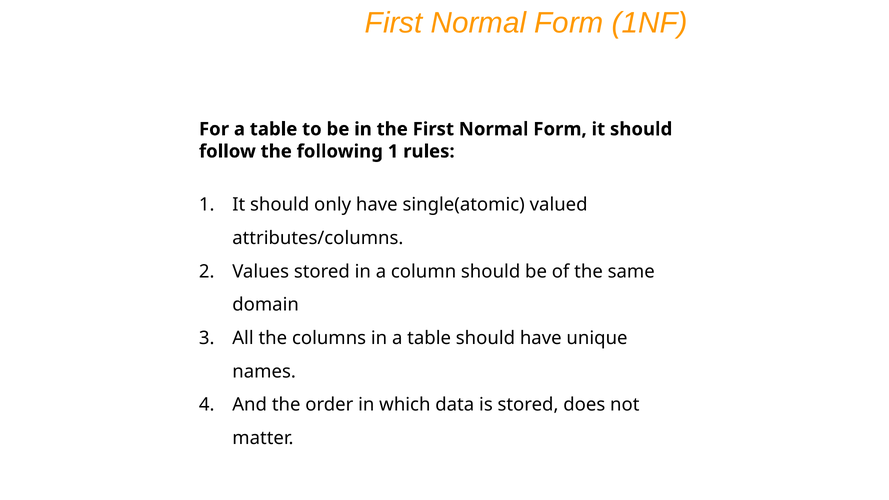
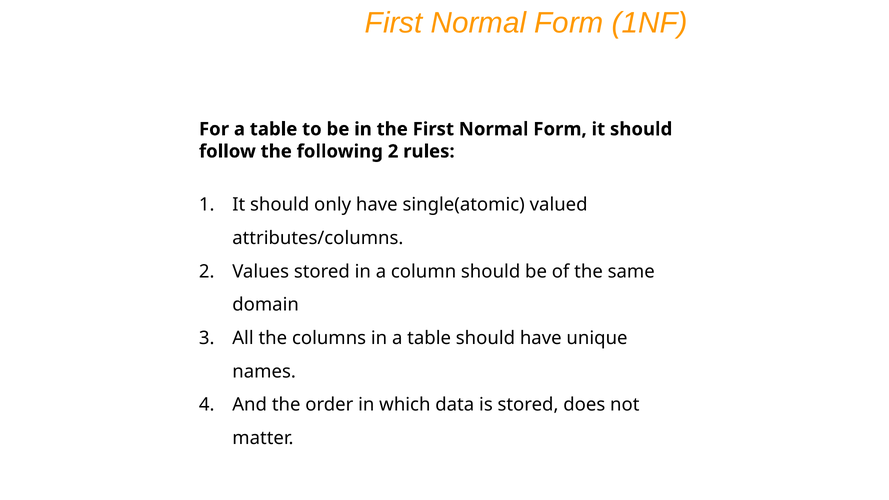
following 1: 1 -> 2 (393, 151)
